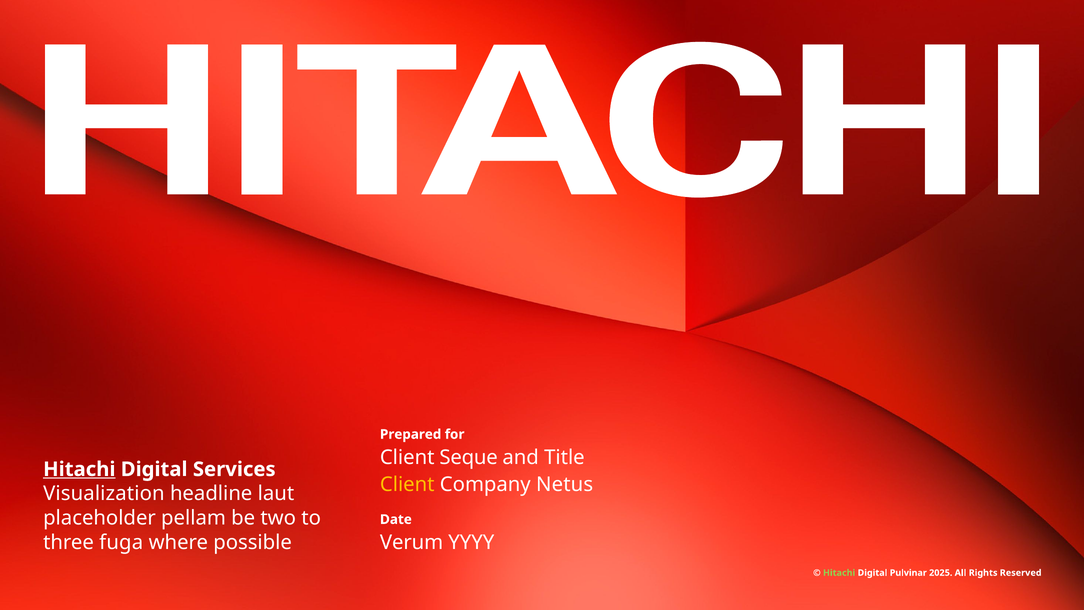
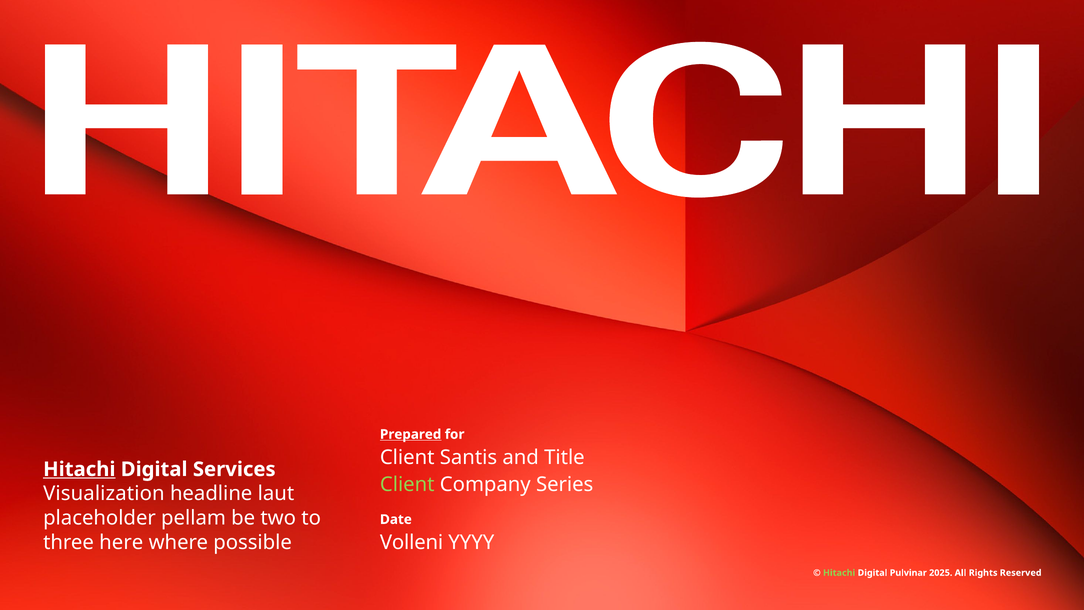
Prepared underline: none -> present (411, 434)
Seque: Seque -> Santis (469, 457)
Client colour: yellow -> light green (407, 484)
Netus: Netus -> Series (565, 484)
fuga: fuga -> here (121, 542)
Verum: Verum -> Volleni (412, 542)
